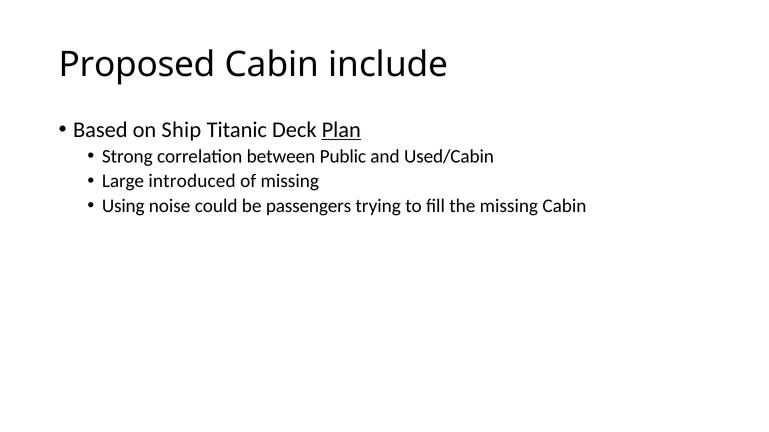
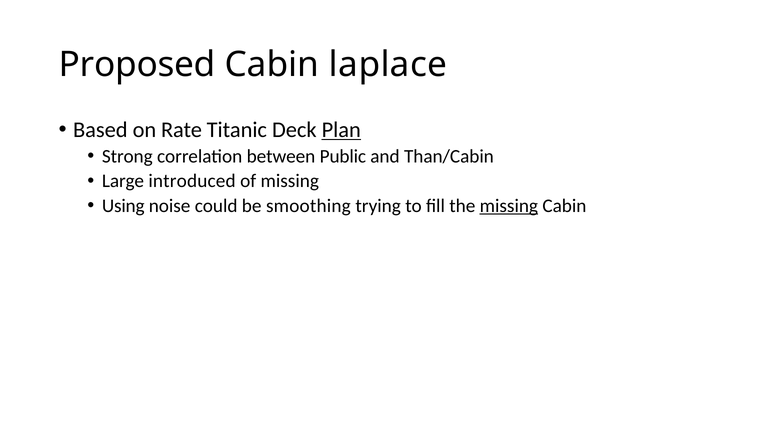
include: include -> laplace (388, 65)
Ship: Ship -> Rate (182, 130)
Used/Cabin: Used/Cabin -> Than/Cabin (449, 157)
passengers: passengers -> smoothing (308, 206)
missing underline: none -> present (509, 206)
